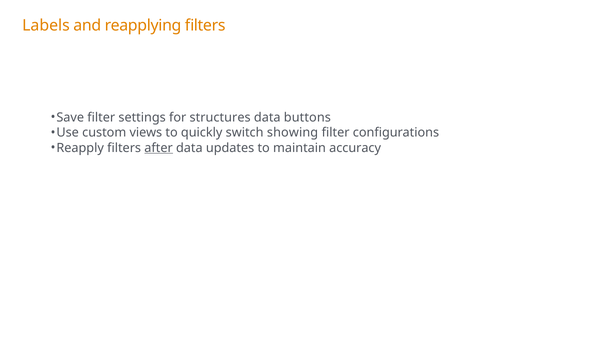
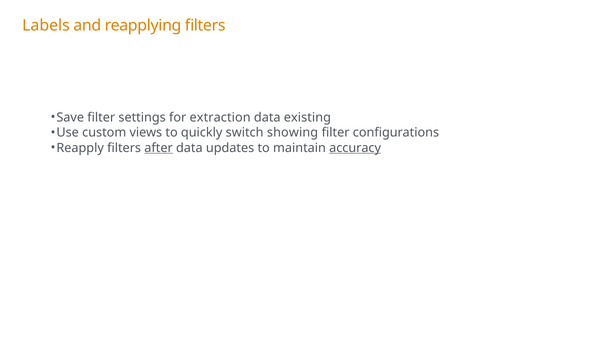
structures: structures -> extraction (220, 117)
buttons: buttons -> existing (307, 117)
accuracy underline: none -> present (355, 148)
